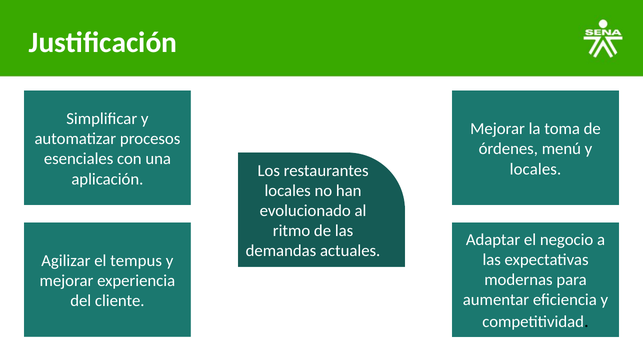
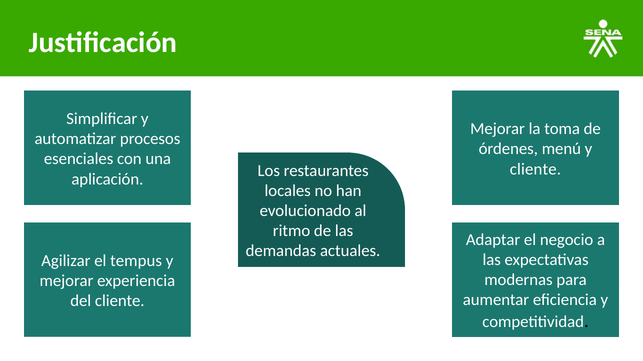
locales: locales -> cliente (535, 169)
